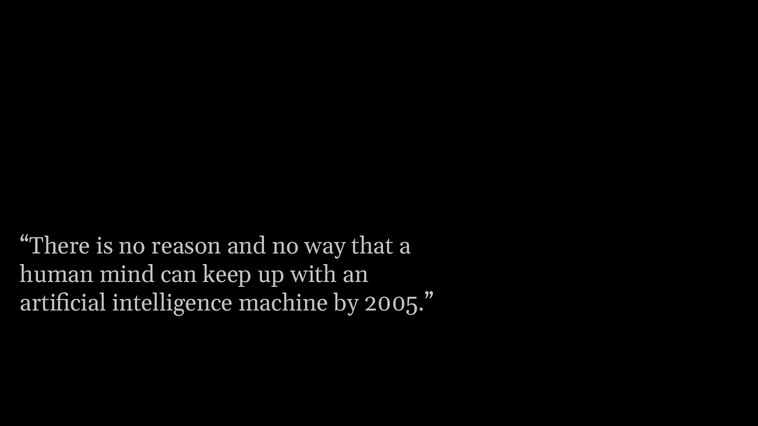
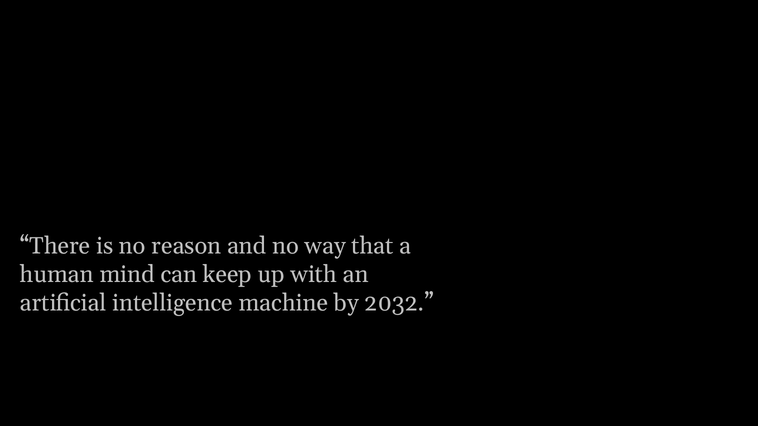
2005: 2005 -> 2032 (399, 303)
